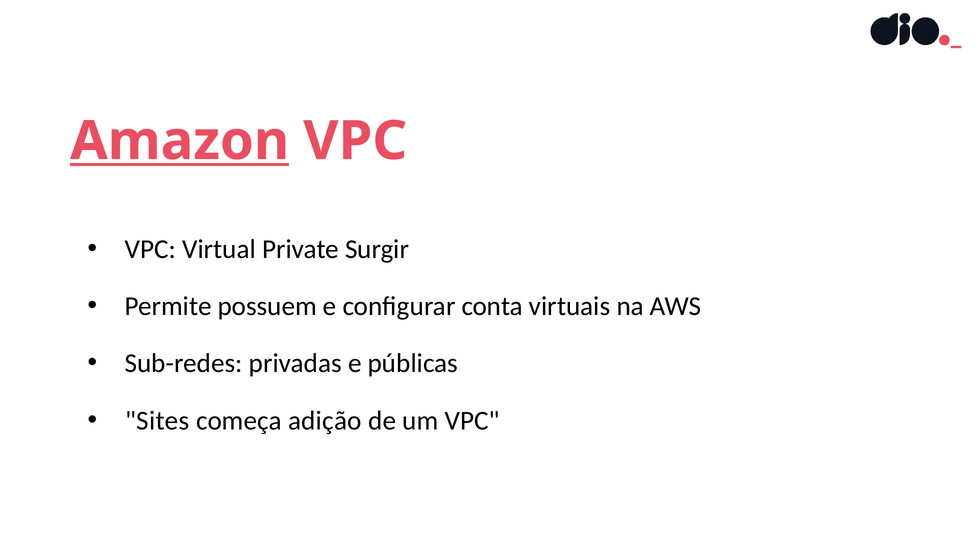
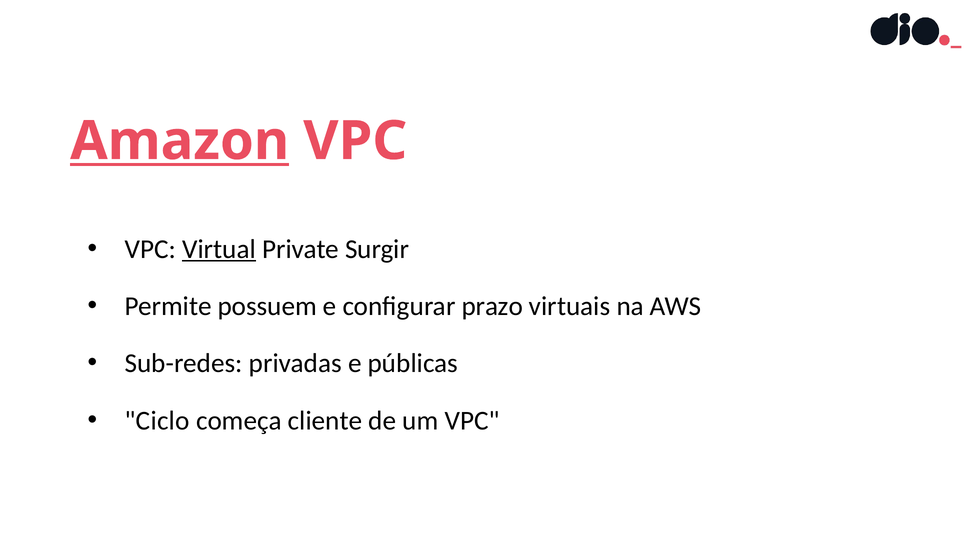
Virtual underline: none -> present (219, 249)
conta: conta -> prazo (492, 306)
Sites: Sites -> Ciclo (157, 420)
adição: adição -> cliente (325, 420)
